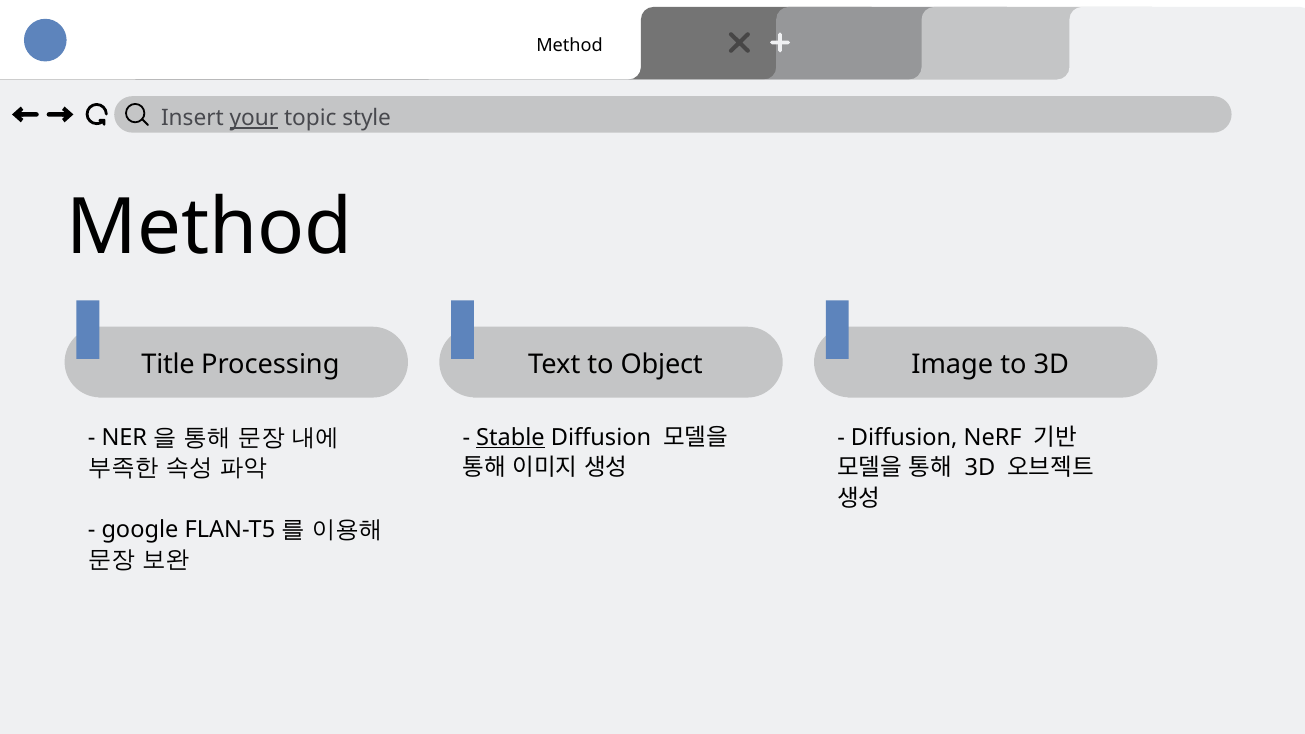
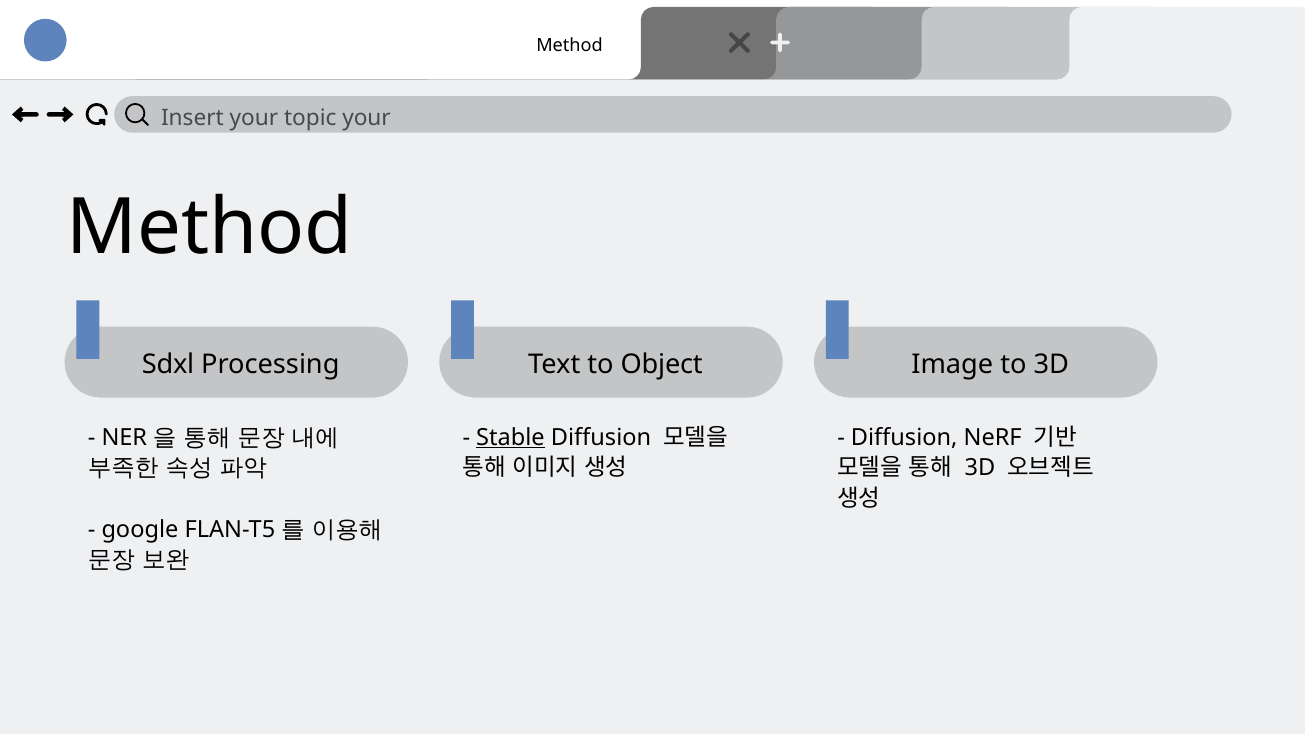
your underline: present -> none (254, 118)
topic style: style -> your (367, 118)
Title: Title -> Sdxl (168, 365)
